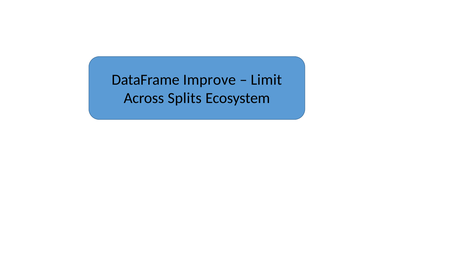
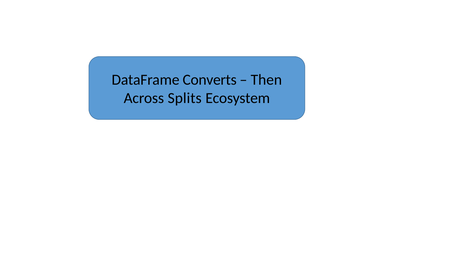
Improve: Improve -> Converts (210, 80)
Limit: Limit -> Then (266, 80)
